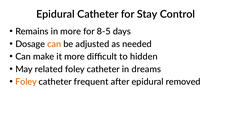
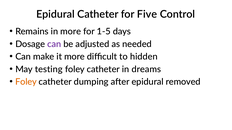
Stay: Stay -> Five (147, 14)
8-5: 8-5 -> 1-5 (104, 32)
can colour: orange -> purple (54, 44)
related: related -> testing (49, 69)
frequent: frequent -> dumping (91, 82)
